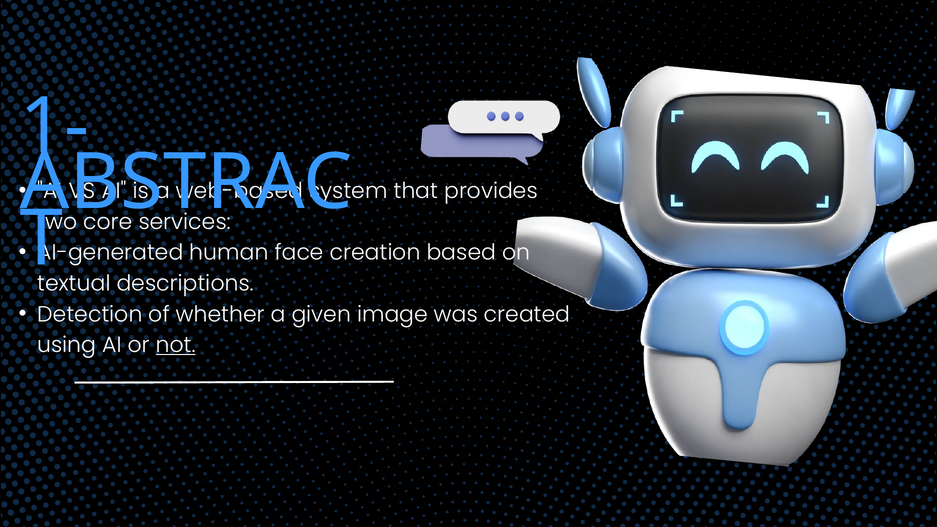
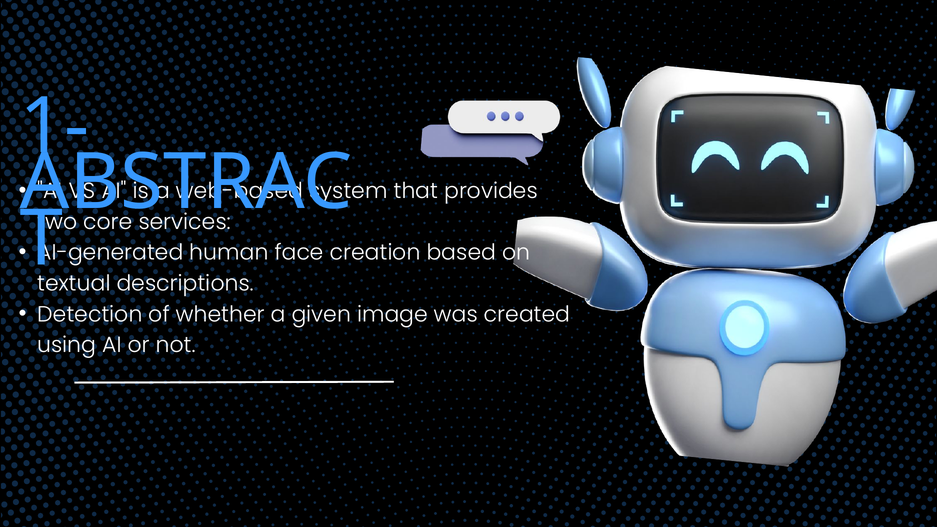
not underline: present -> none (176, 345)
